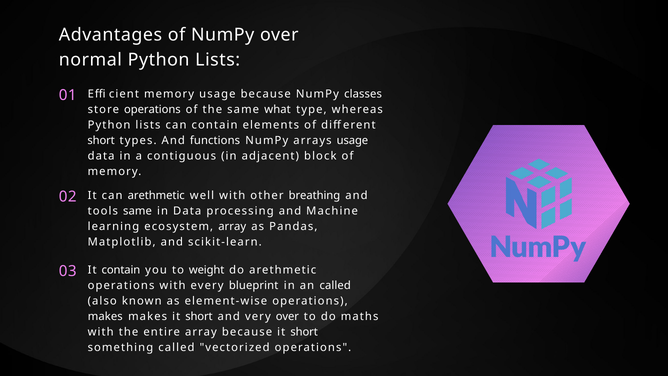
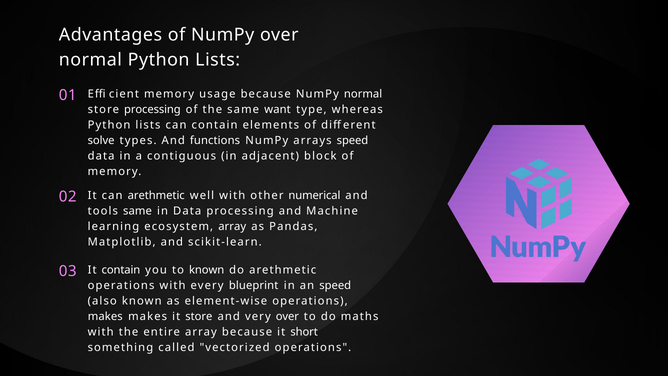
NumPy classes: classes -> normal (363, 94)
store operations: operations -> processing (152, 110)
what: what -> want (278, 110)
short: short -> solve (101, 141)
arrays usage: usage -> speed (352, 141)
breathing: breathing -> numerical (314, 196)
to weight: weight -> known (207, 270)
an called: called -> speed (335, 285)
makes it short: short -> store (199, 316)
